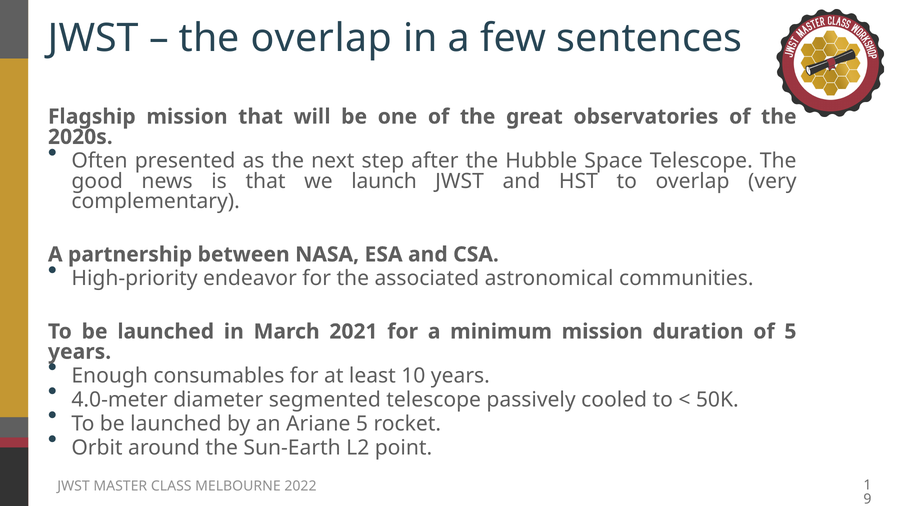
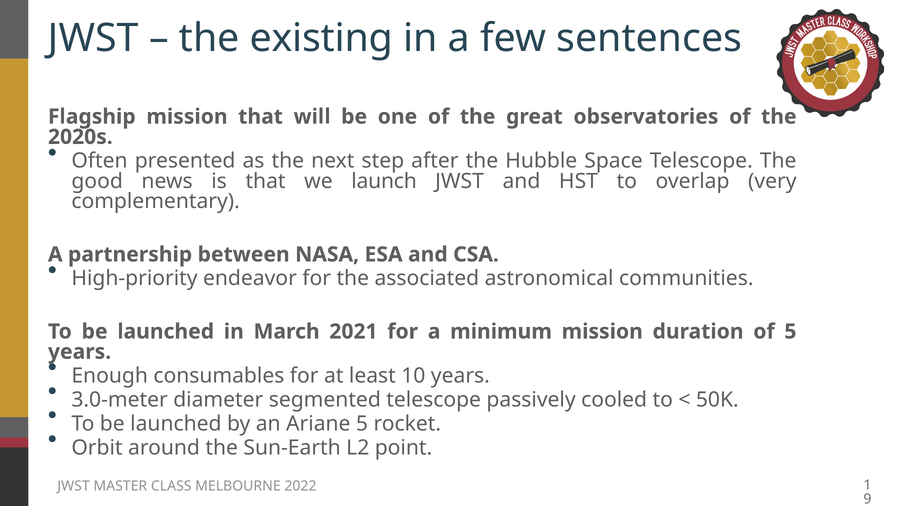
the overlap: overlap -> existing (322, 38)
4.0-meter: 4.0-meter -> 3.0-meter (120, 400)
